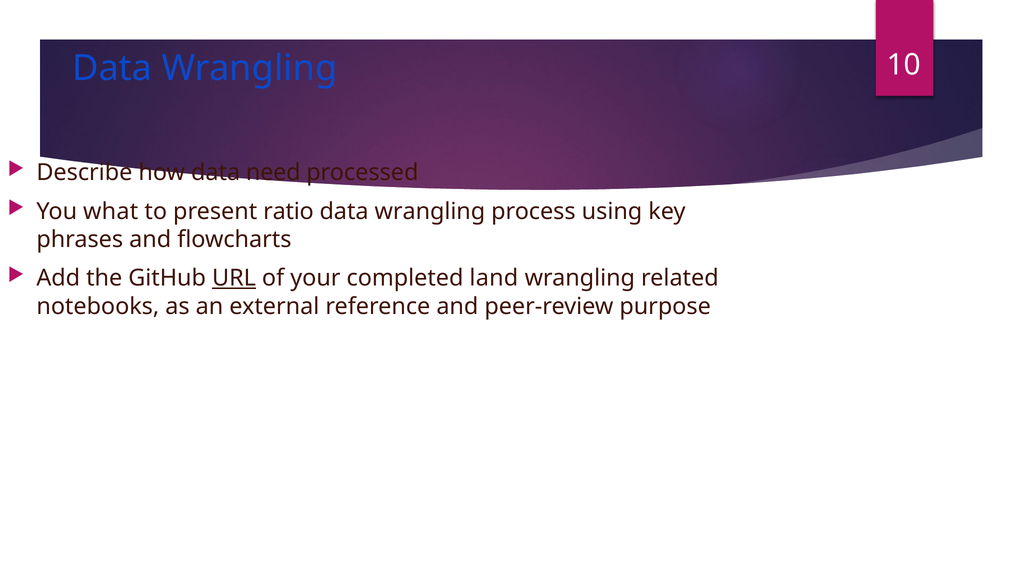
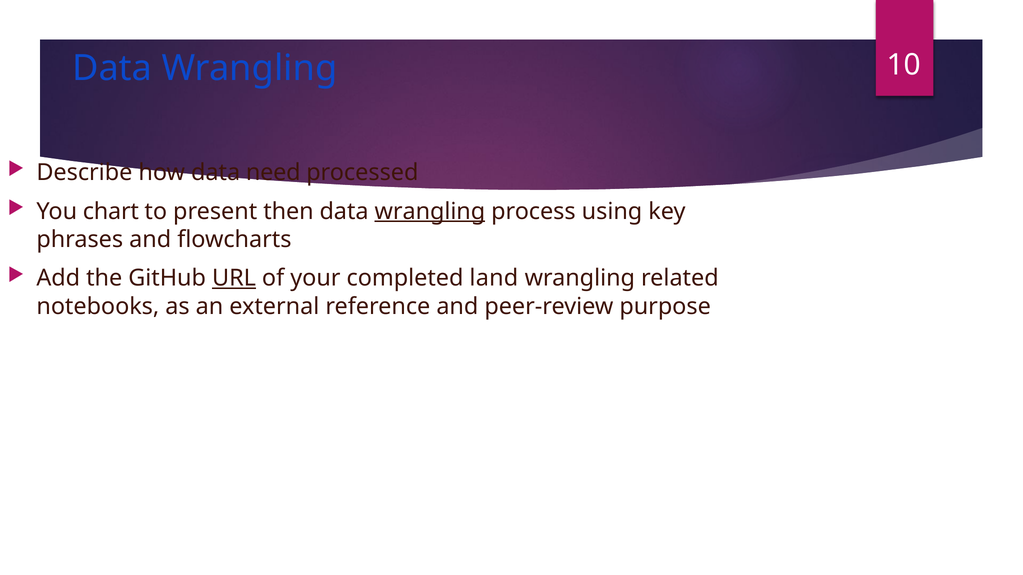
what: what -> chart (111, 212)
ratio: ratio -> then (288, 212)
wrangling underline: none -> present (430, 212)
